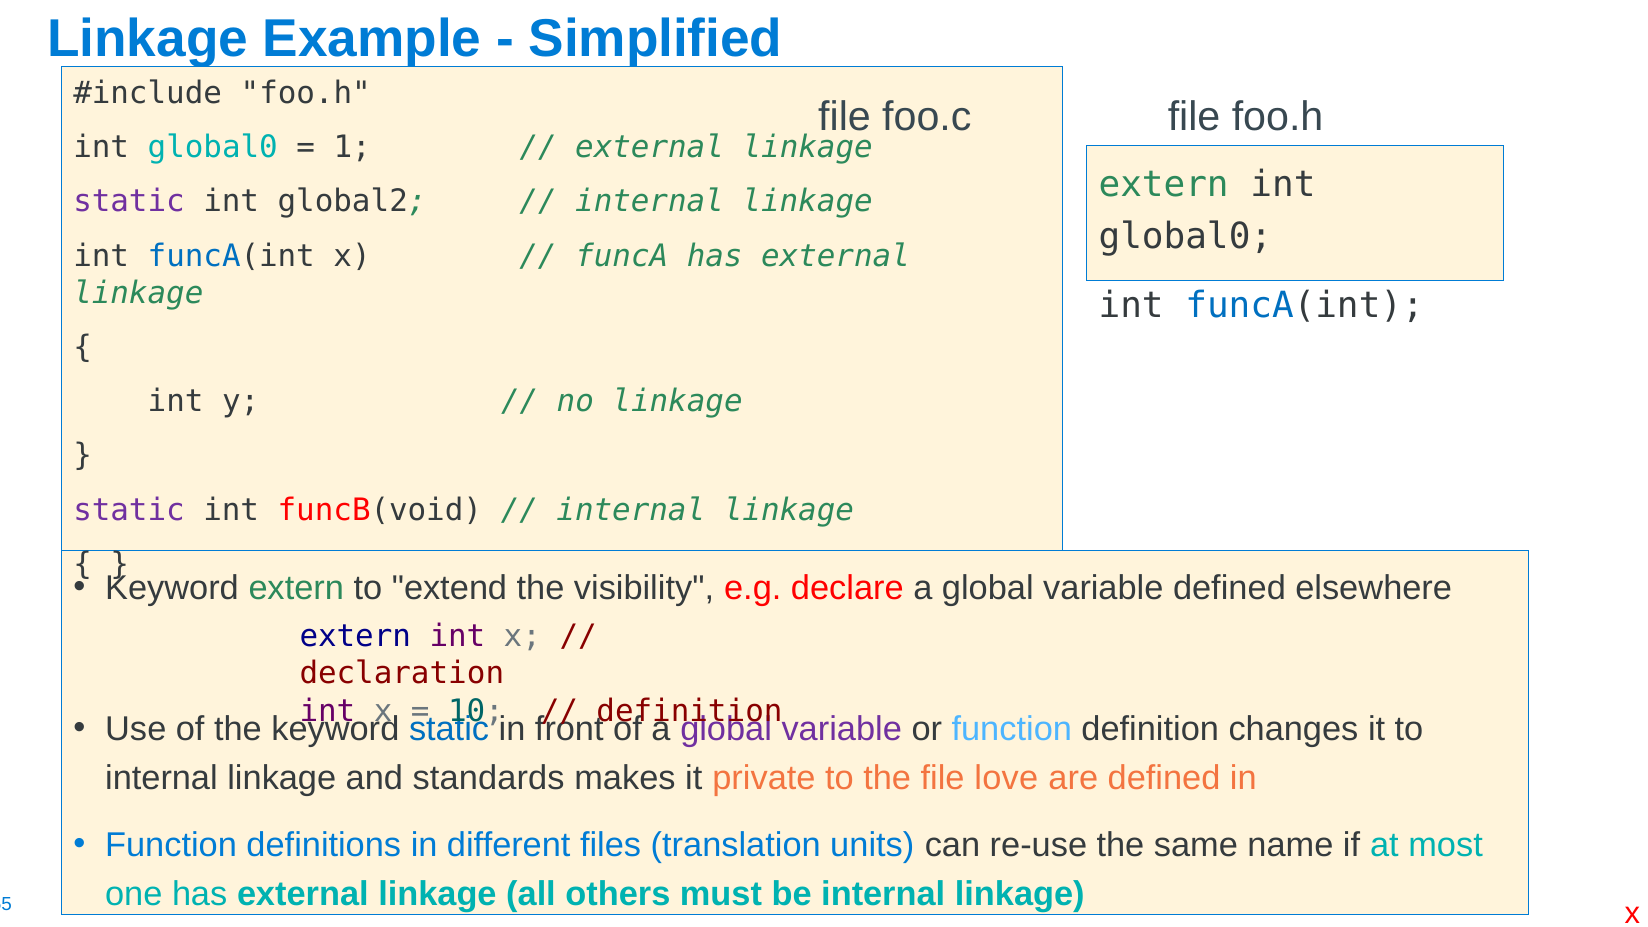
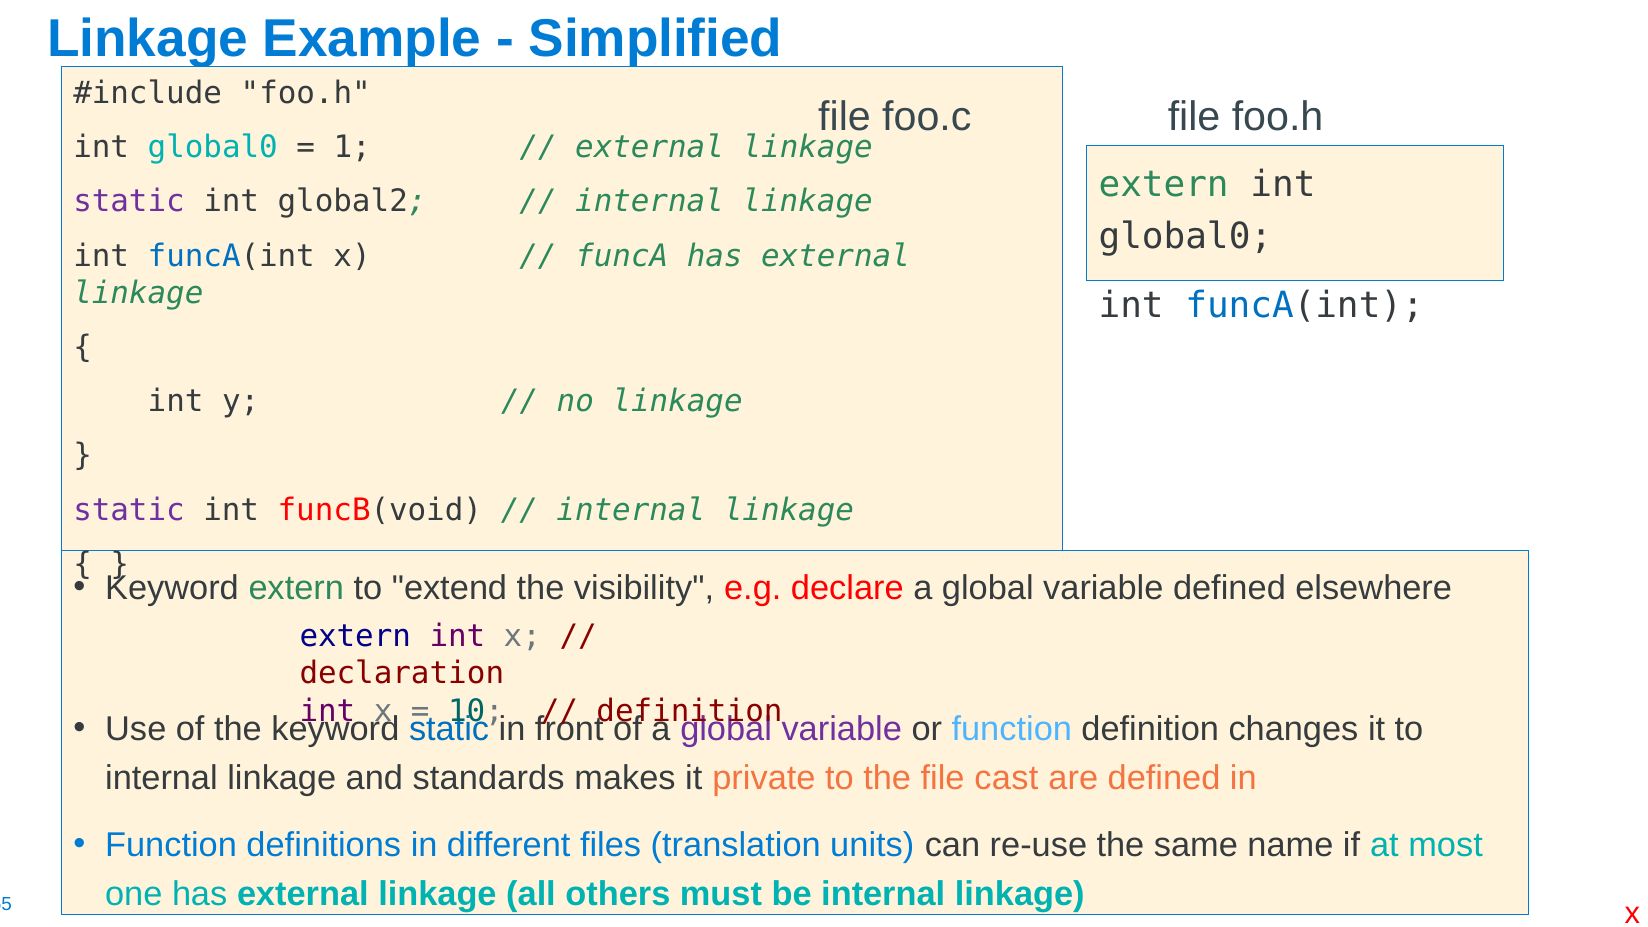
love: love -> cast (1006, 778)
